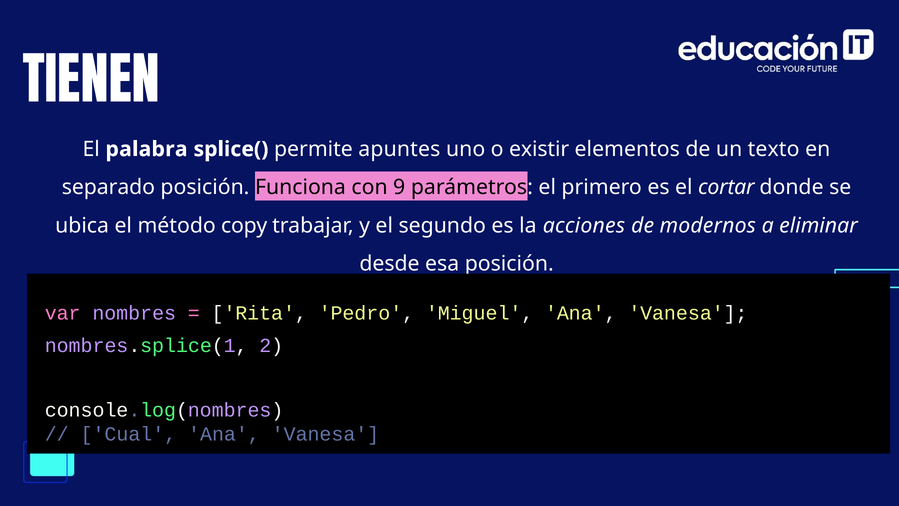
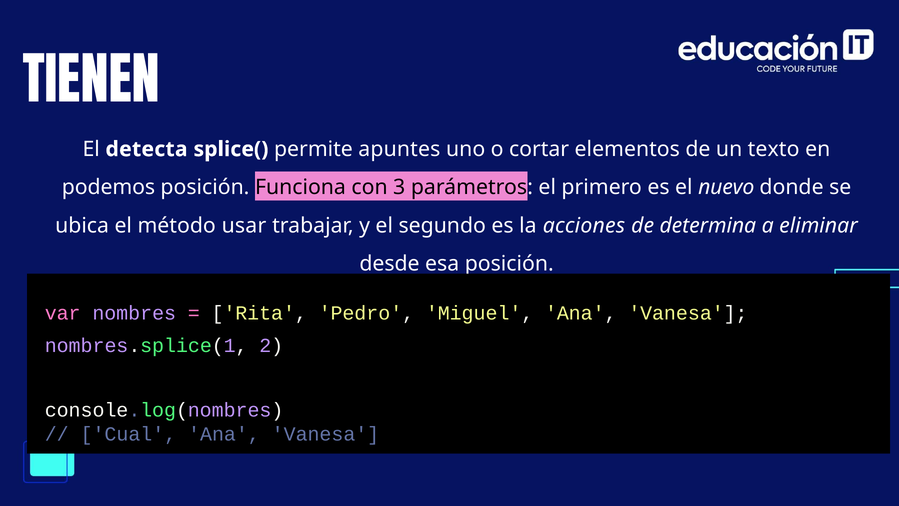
palabra: palabra -> detecta (147, 149)
existir: existir -> cortar (539, 149)
separado: separado -> podemos (108, 187)
9: 9 -> 3 (399, 187)
cortar: cortar -> nuevo (726, 187)
copy: copy -> usar (244, 226)
modernos: modernos -> determina (708, 226)
